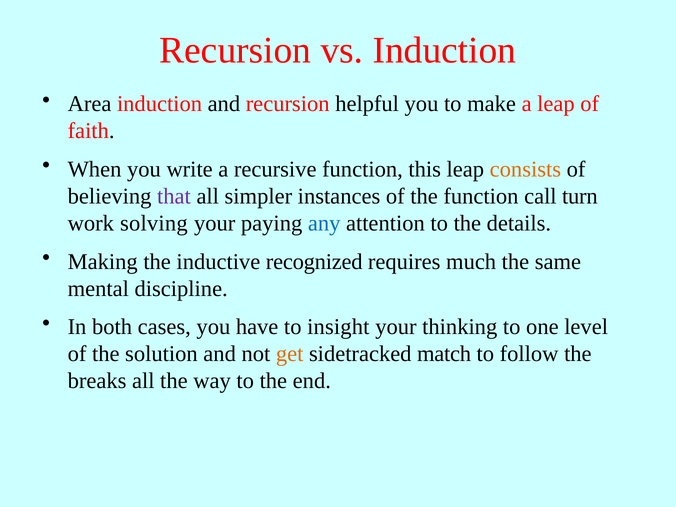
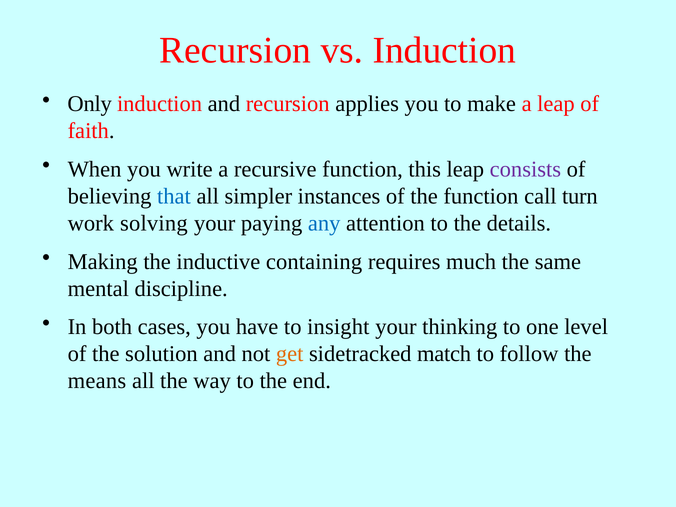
Area: Area -> Only (90, 104)
helpful: helpful -> applies (367, 104)
consists colour: orange -> purple (525, 169)
that colour: purple -> blue (174, 196)
recognized: recognized -> containing (314, 262)
breaks: breaks -> means (97, 381)
